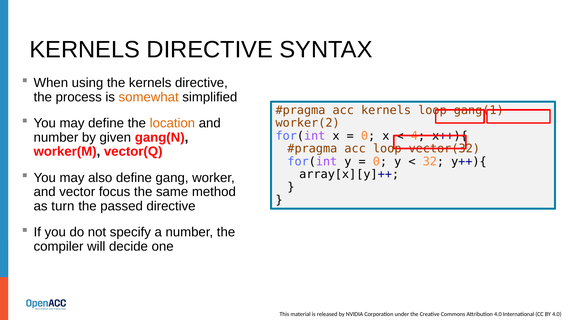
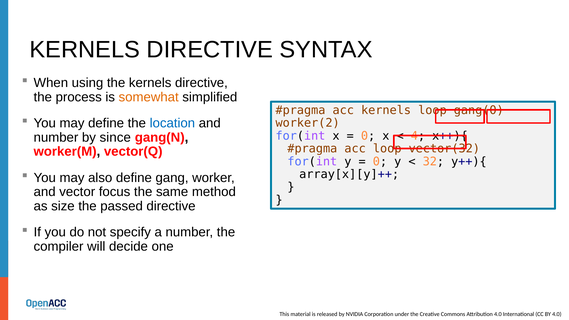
gang(1: gang(1 -> gang(0 (479, 110)
location colour: orange -> blue (172, 123)
given: given -> since (115, 137)
turn: turn -> size (63, 206)
